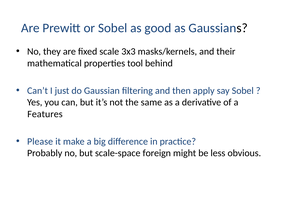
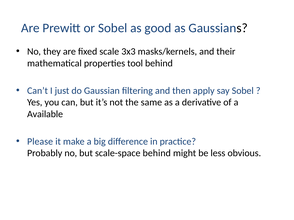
Features: Features -> Available (45, 114)
scale-space foreign: foreign -> behind (157, 153)
